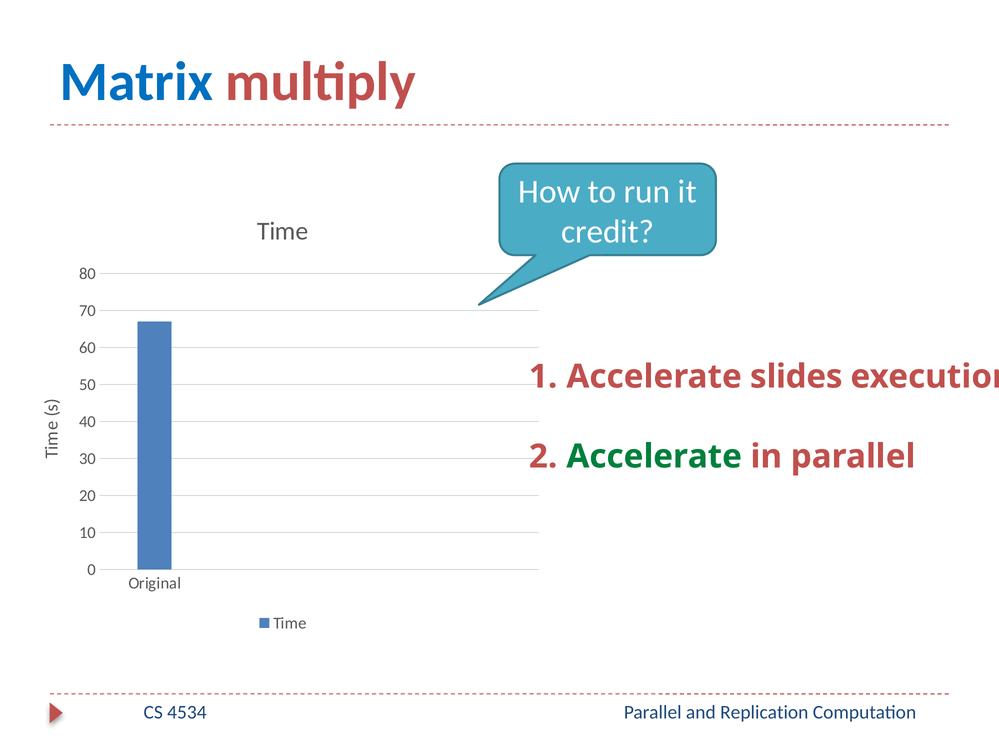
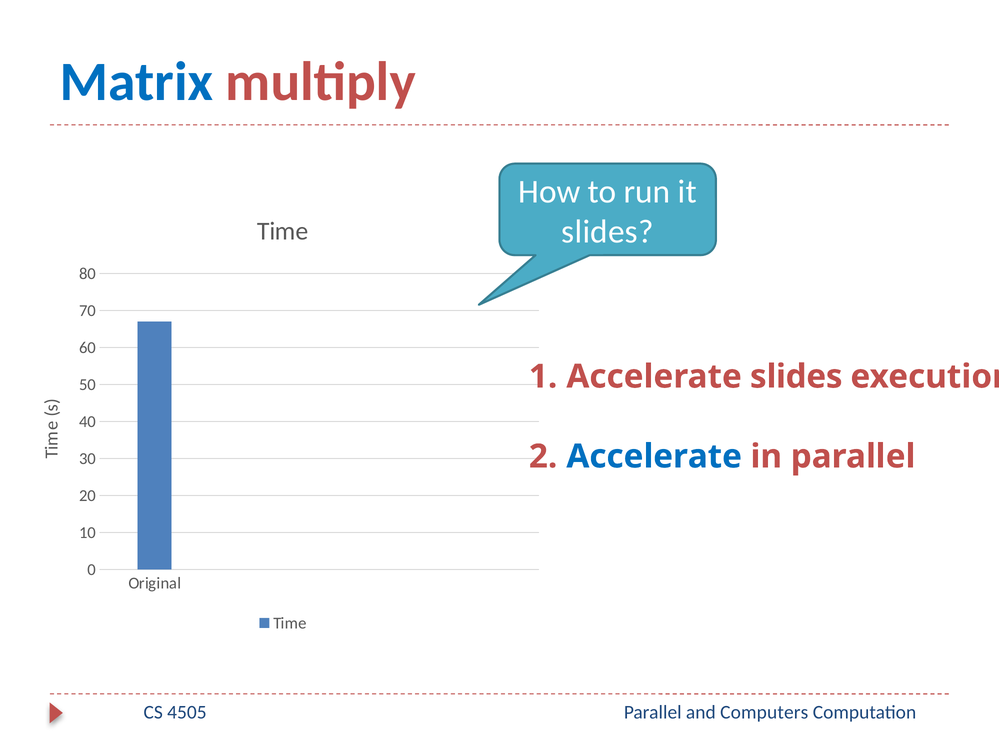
credit: credit -> slides (608, 232)
Accelerate colour: green -> blue (654, 457)
4534: 4534 -> 4505 (187, 712)
Replication: Replication -> Computers (764, 712)
